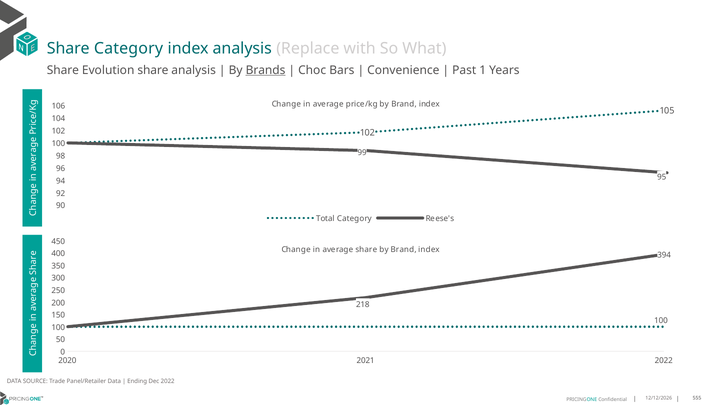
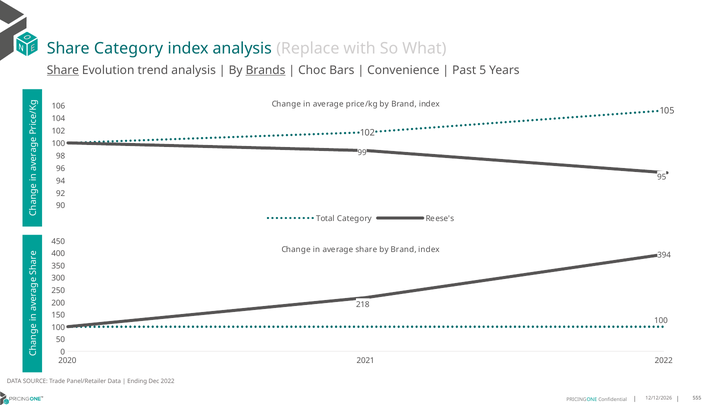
Share underline: none -> present (63, 70)
Evolution share: share -> trend (153, 70)
1: 1 -> 5 (483, 70)
